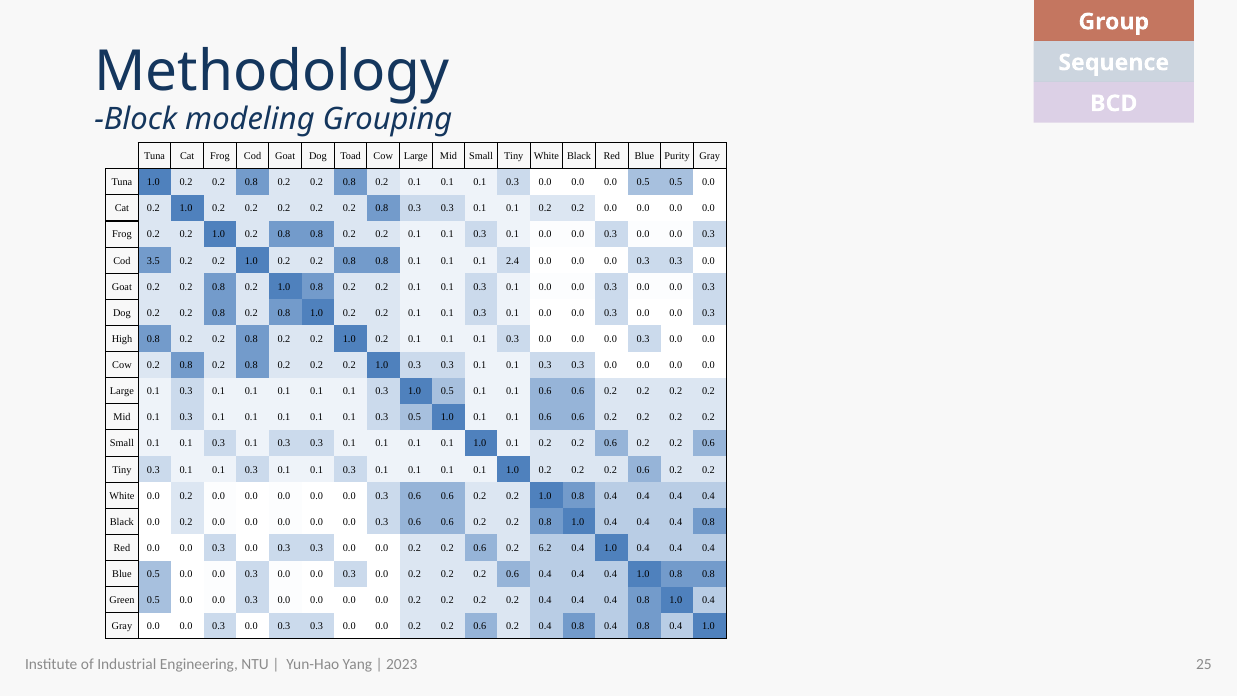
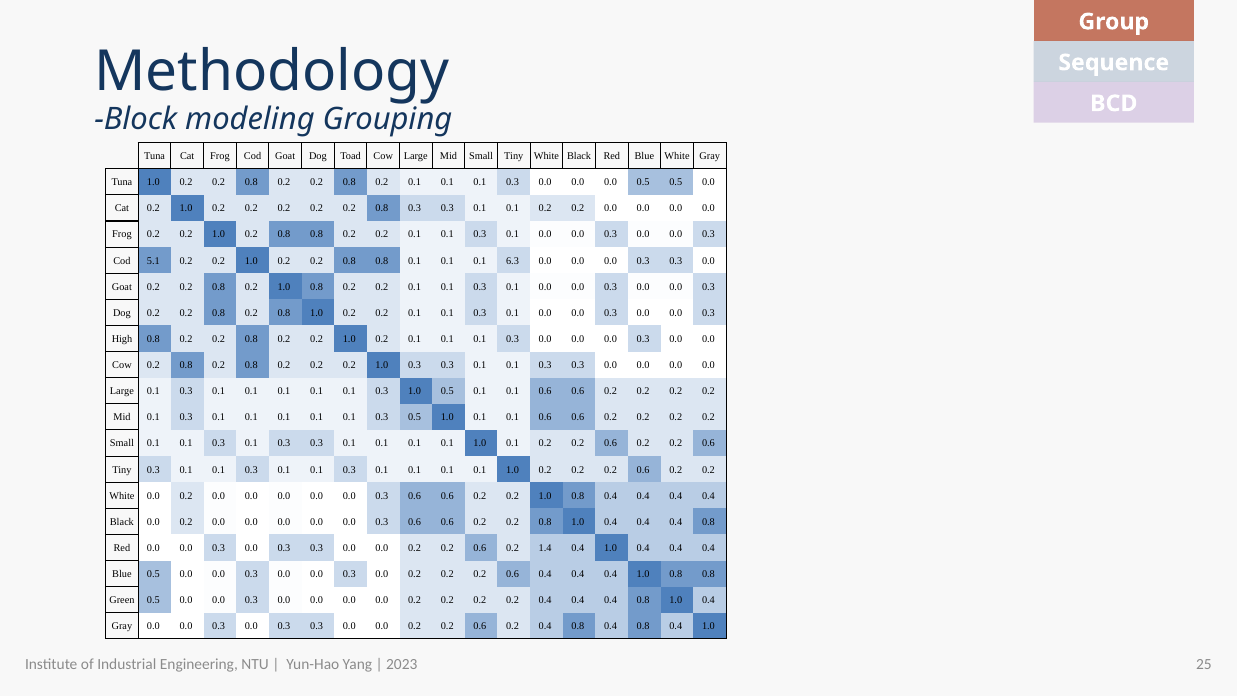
Blue Purity: Purity -> White (677, 156)
3.5: 3.5 -> 5.1 (153, 261)
2.4: 2.4 -> 6.3 (513, 261)
6.2: 6.2 -> 1.4 (545, 548)
